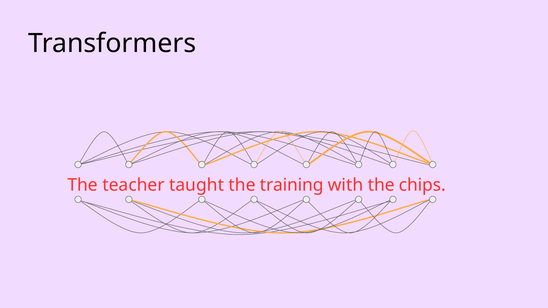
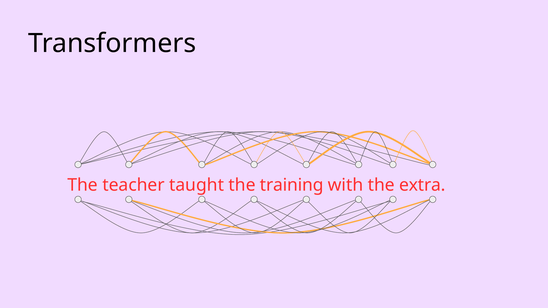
chips: chips -> extra (422, 185)
